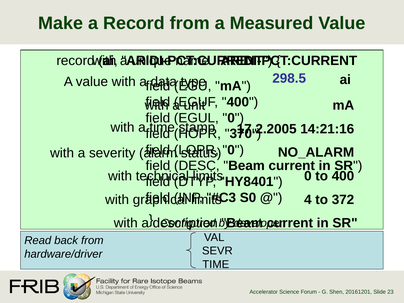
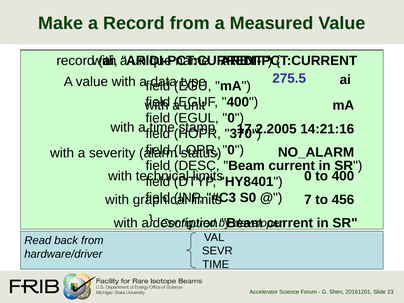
298.5: 298.5 -> 275.5 (289, 78)
4: 4 -> 7 (308, 200)
372: 372 -> 456 (343, 200)
